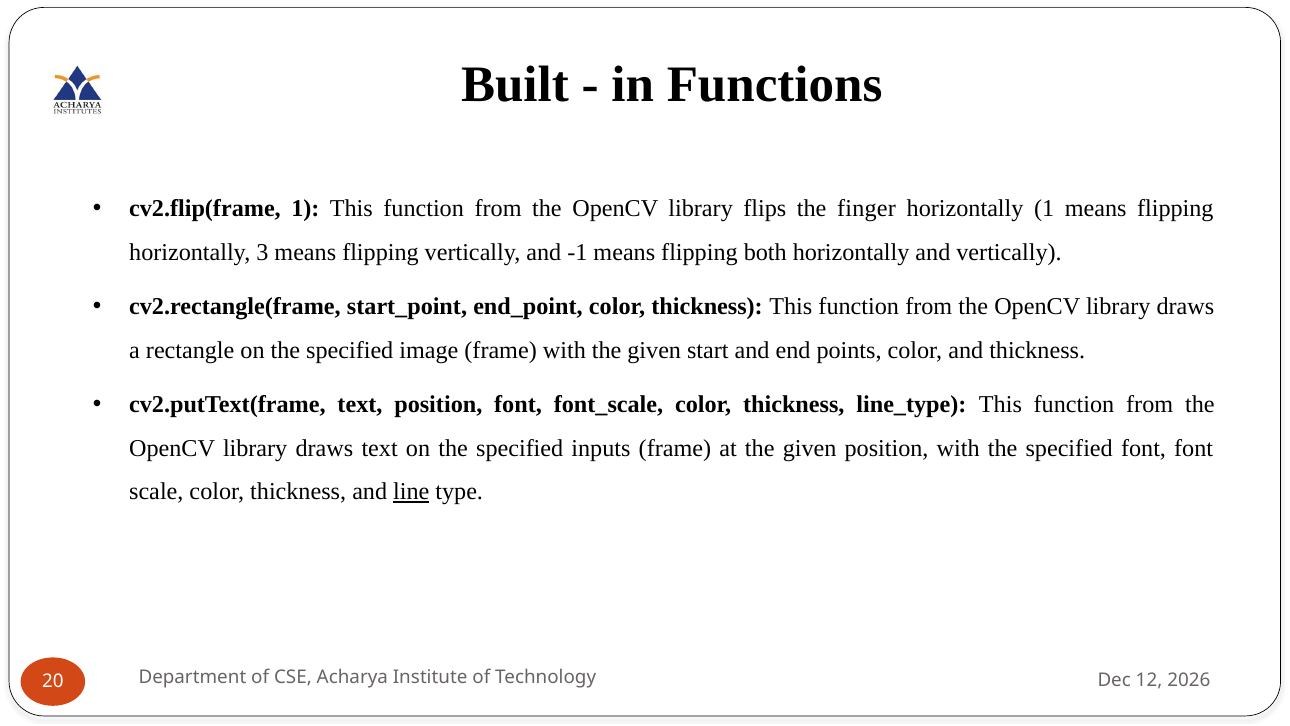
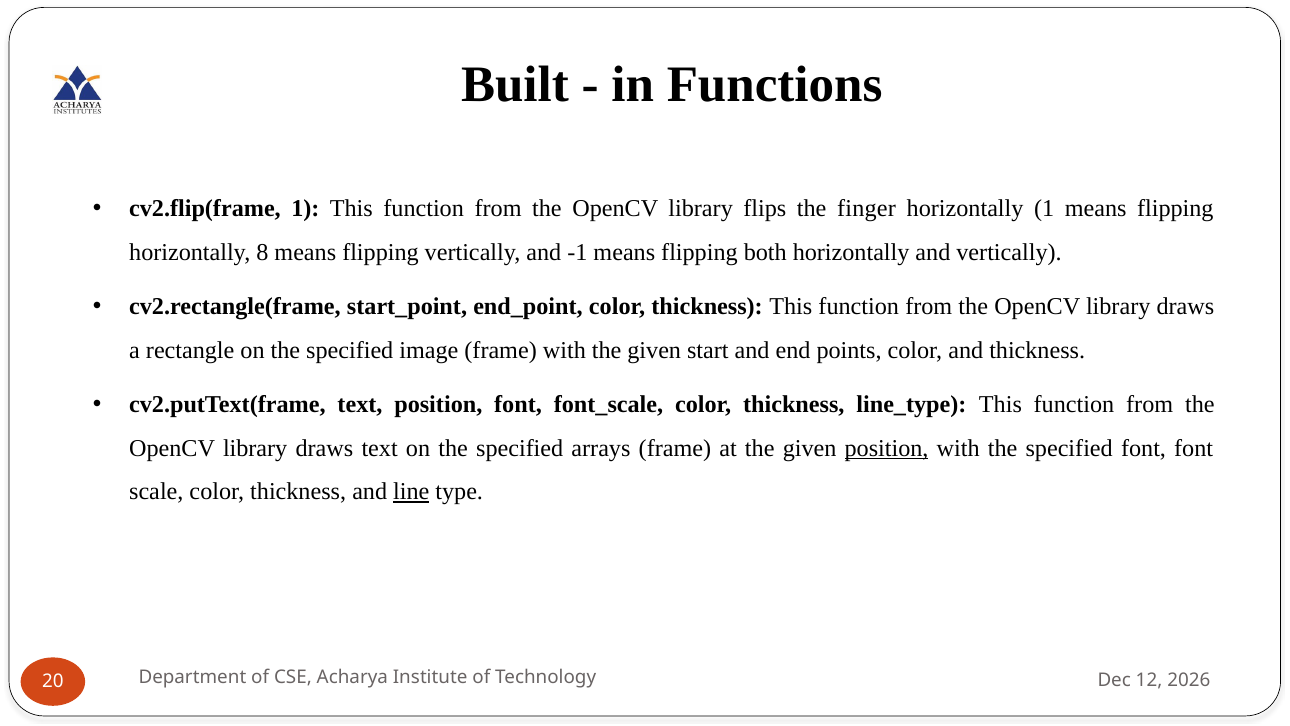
3: 3 -> 8 (262, 252)
inputs: inputs -> arrays (601, 448)
position underline: none -> present (887, 448)
